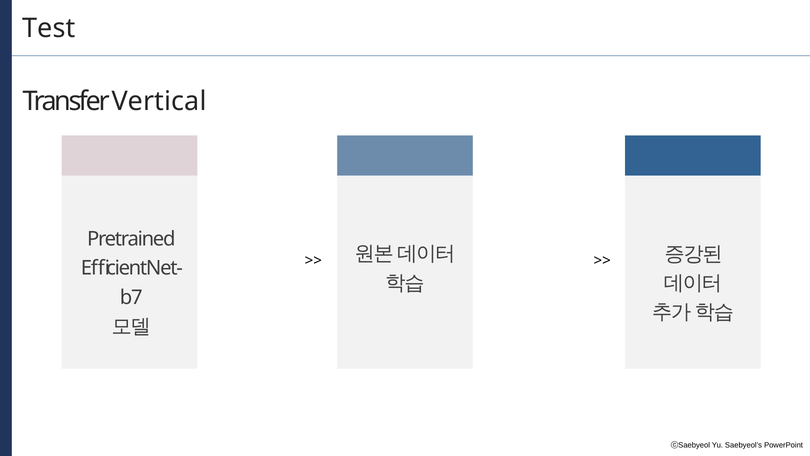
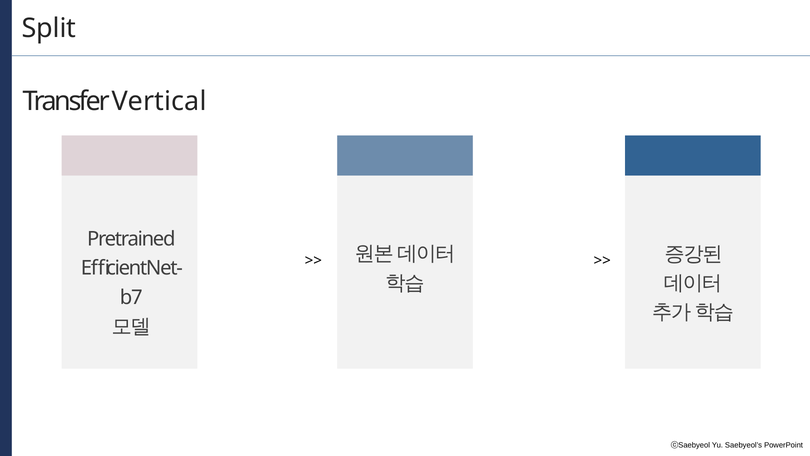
Test: Test -> Split (49, 28)
